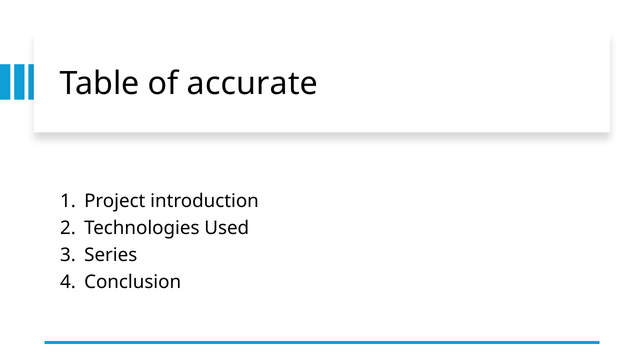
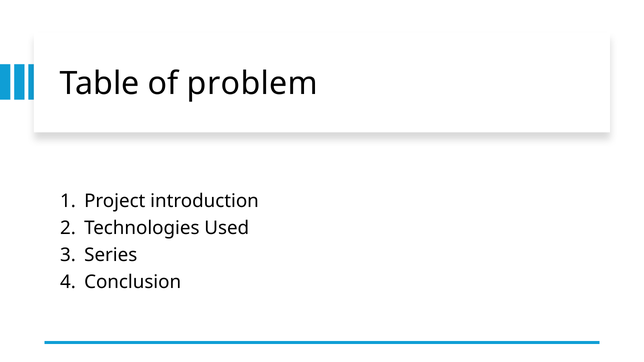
accurate: accurate -> problem (252, 84)
